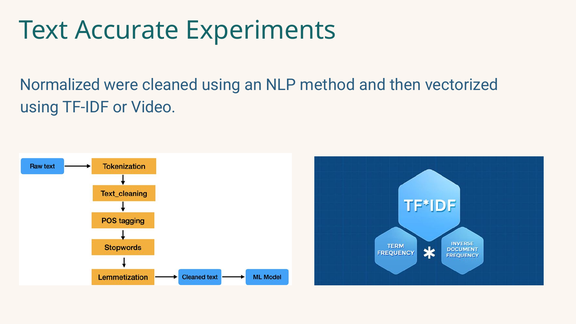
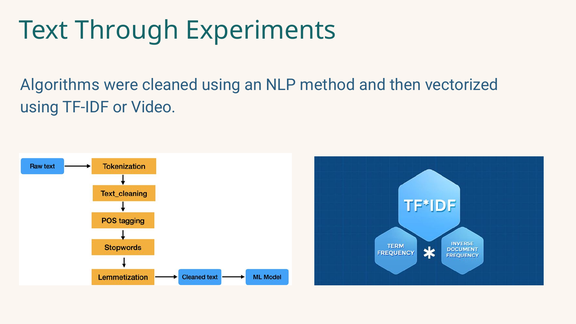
Accurate: Accurate -> Through (127, 30)
Normalized: Normalized -> Algorithms (60, 85)
